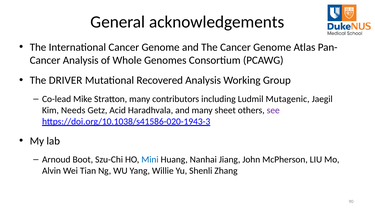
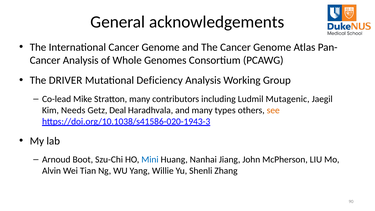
Recovered: Recovered -> Deficiency (160, 80)
Acid: Acid -> Deal (118, 110)
sheet: sheet -> types (225, 110)
see colour: purple -> orange (273, 110)
